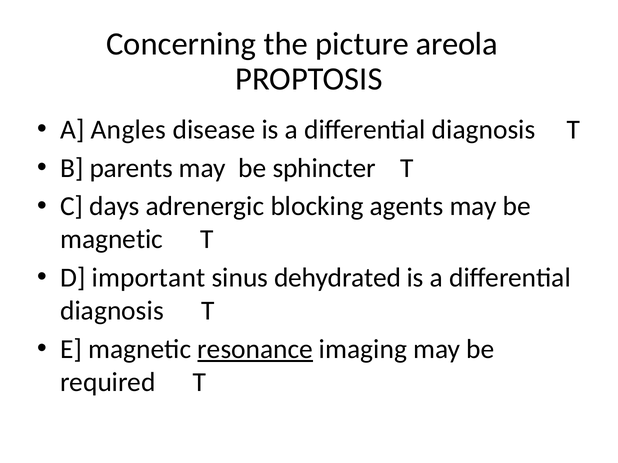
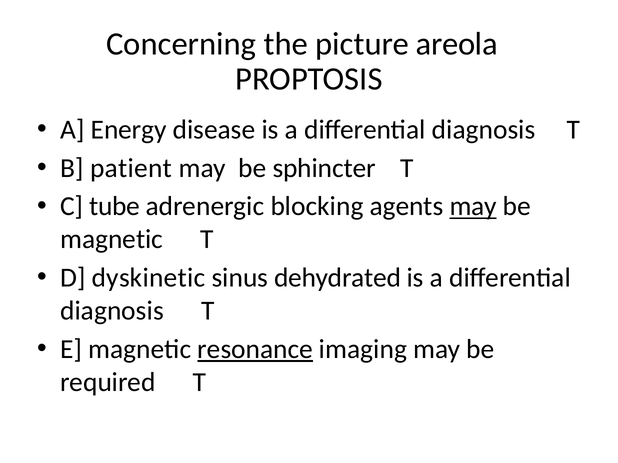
Angles: Angles -> Energy (129, 130)
parents: parents -> patient (131, 168)
days: days -> tube (115, 207)
may underline: none -> present (473, 207)
important: important -> dyskinetic (148, 278)
